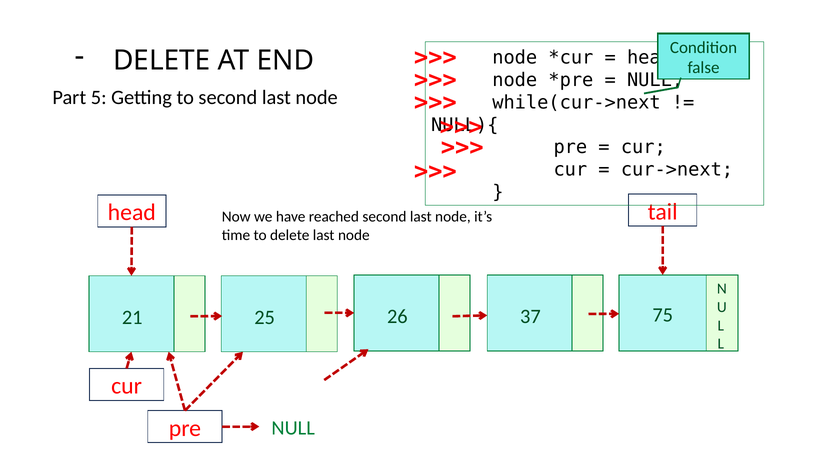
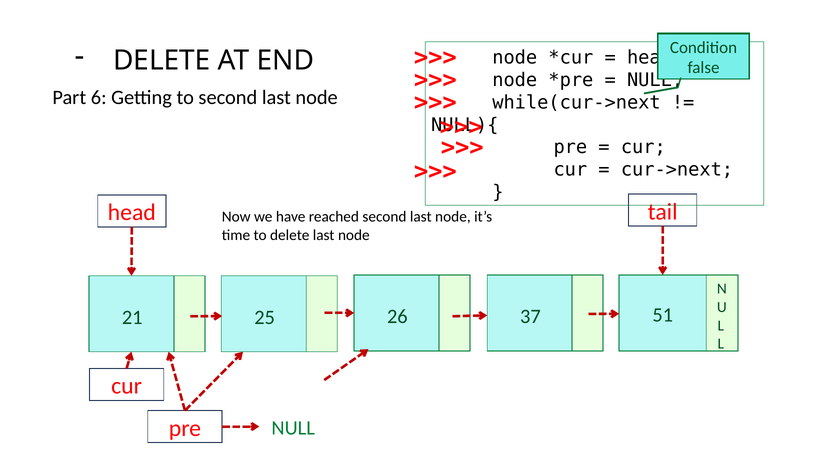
5: 5 -> 6 (99, 98)
75: 75 -> 51 (663, 315)
